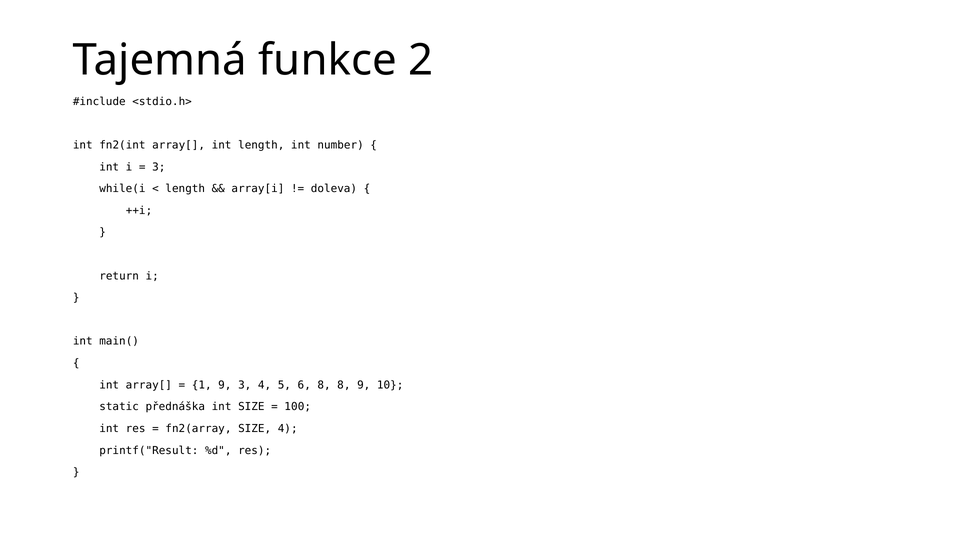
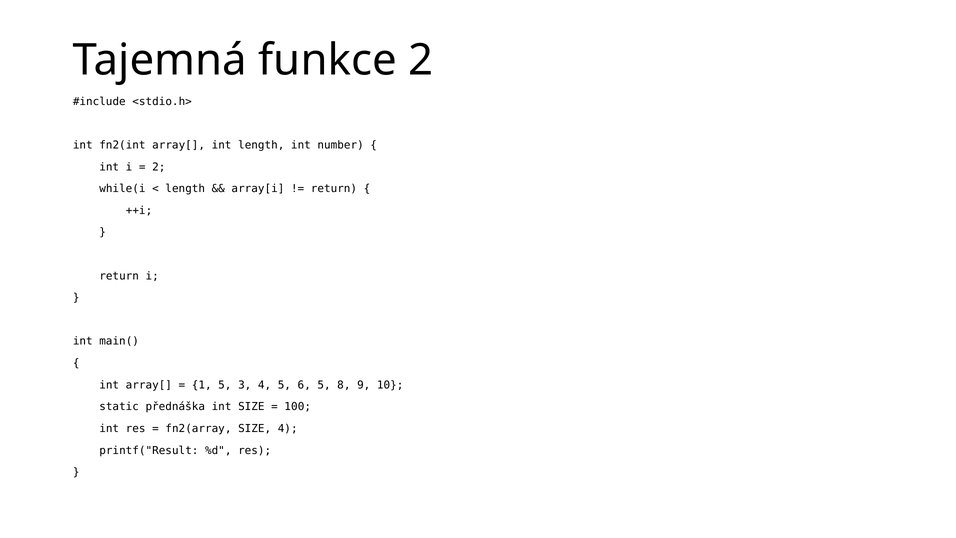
3: 3 -> 2 (159, 167)
doleva: doleva -> return (334, 189)
1 9: 9 -> 5 (225, 385)
6 8: 8 -> 5 (324, 385)
